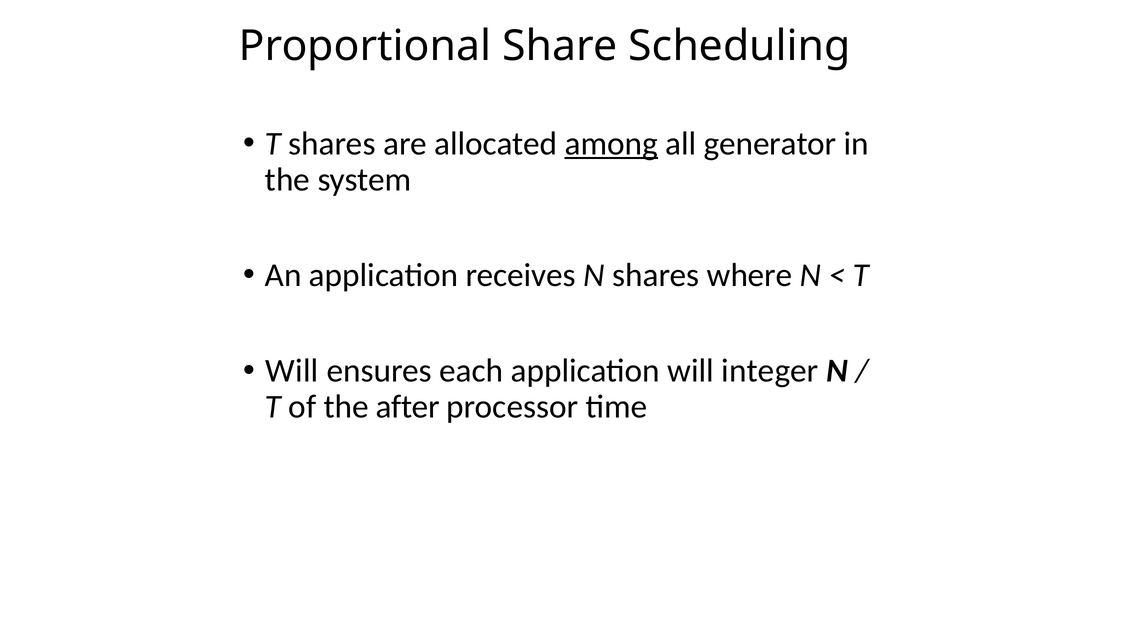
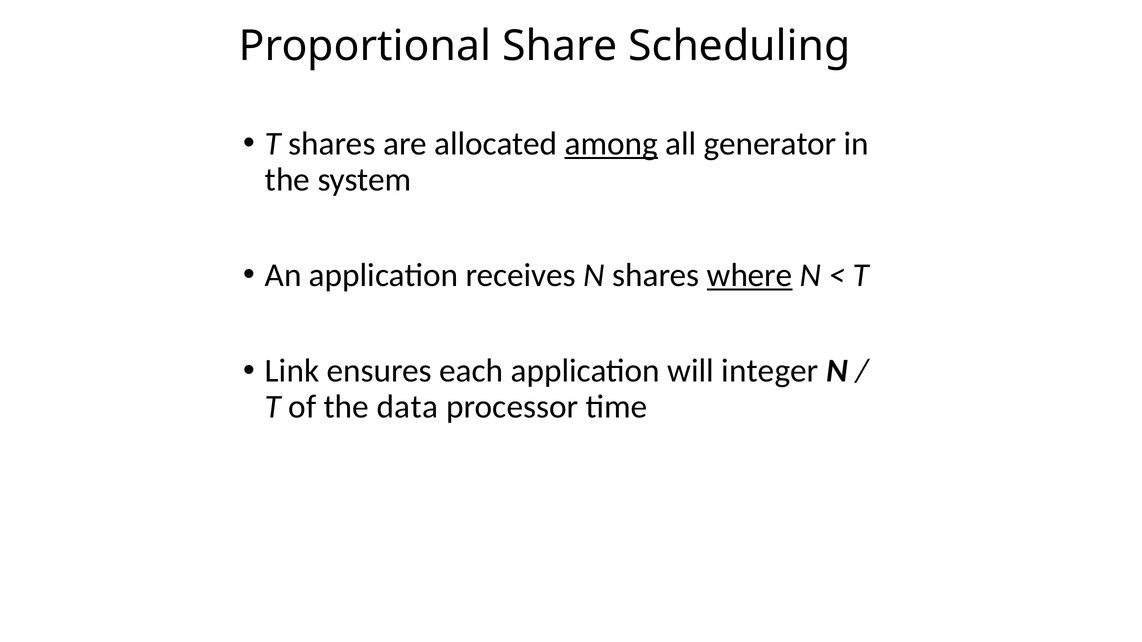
where underline: none -> present (750, 275)
Will: Will -> Link (292, 371)
after: after -> data (407, 407)
